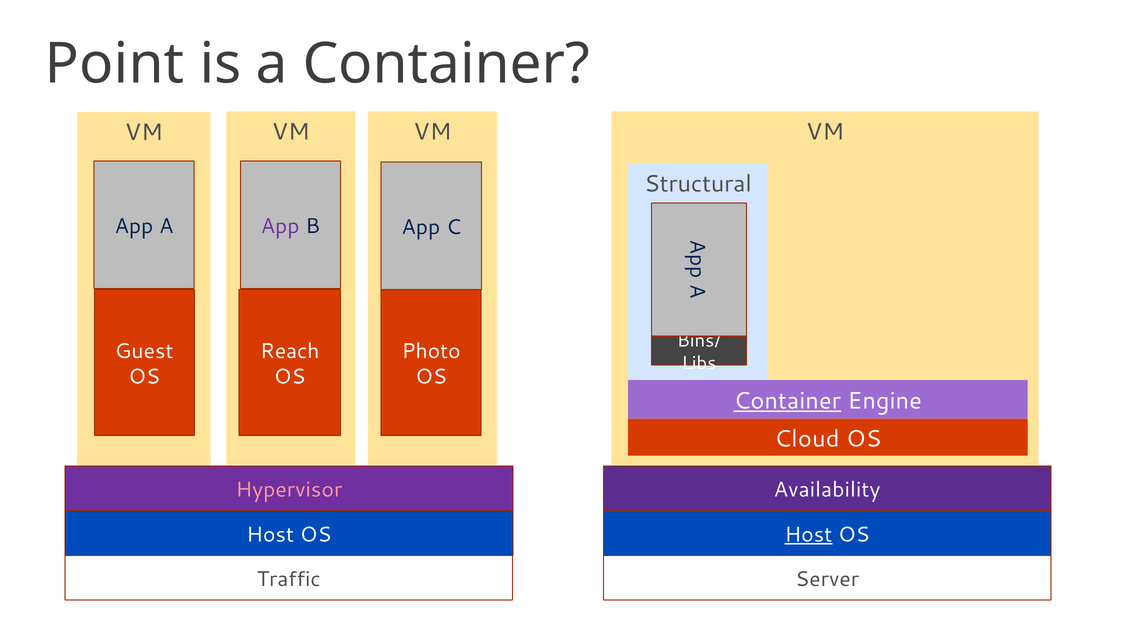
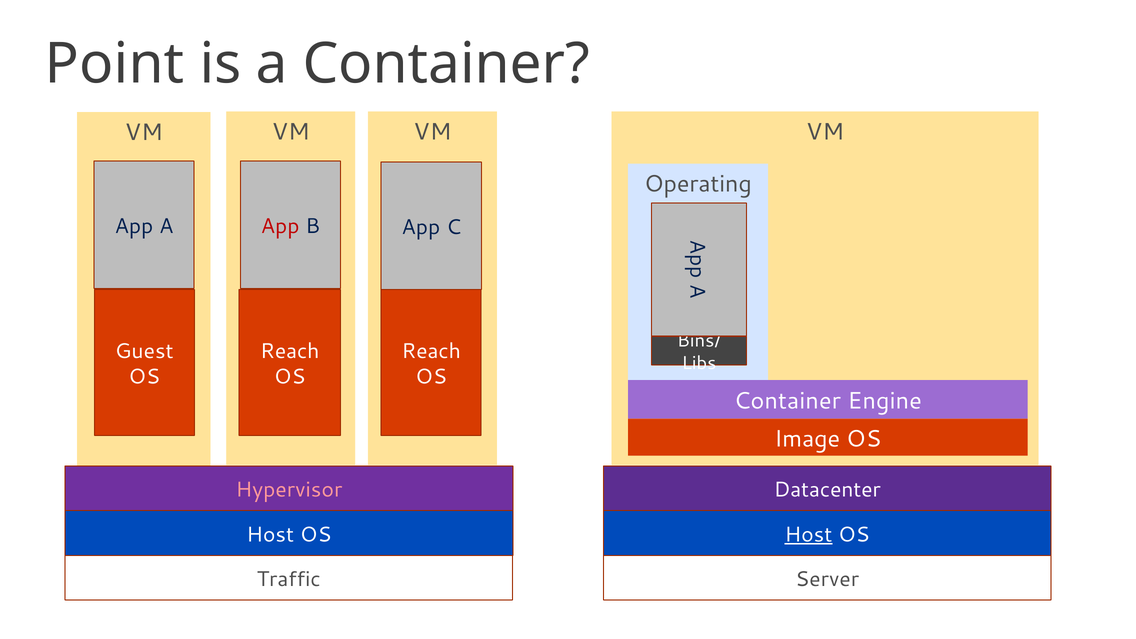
Structural: Structural -> Operating (698, 184)
App colour: purple -> red (280, 226)
Photo: Photo -> Reach (431, 351)
Container underline: present -> none (787, 401)
Cloud: Cloud -> Image (807, 439)
Availability: Availability -> Datacenter (827, 490)
